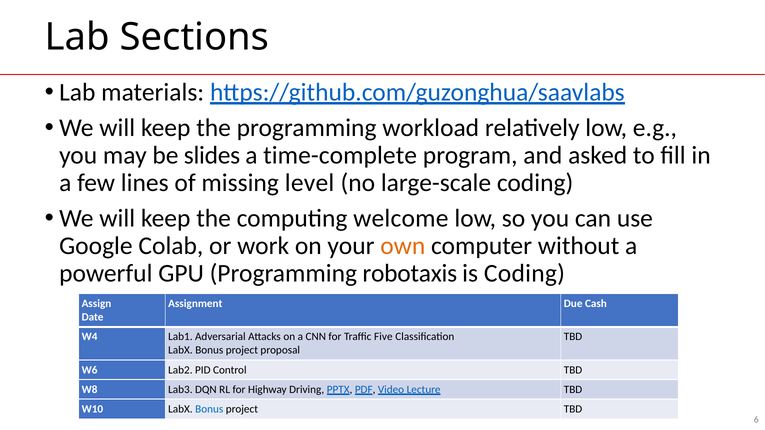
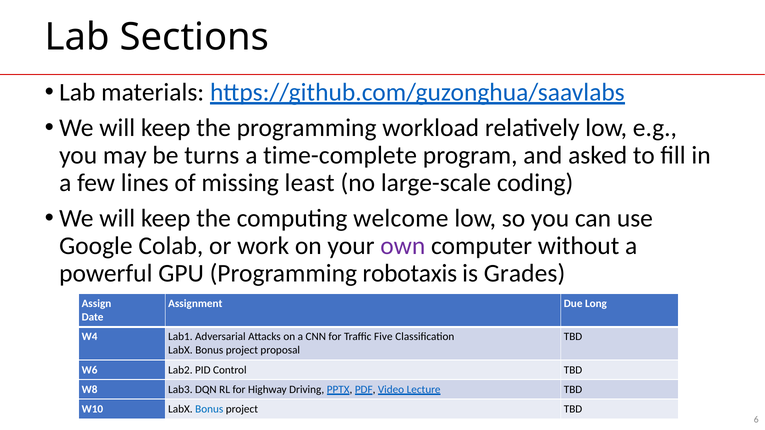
slides: slides -> turns (212, 156)
level: level -> least (310, 183)
own colour: orange -> purple (403, 246)
is Coding: Coding -> Grades (525, 274)
Cash: Cash -> Long (596, 304)
